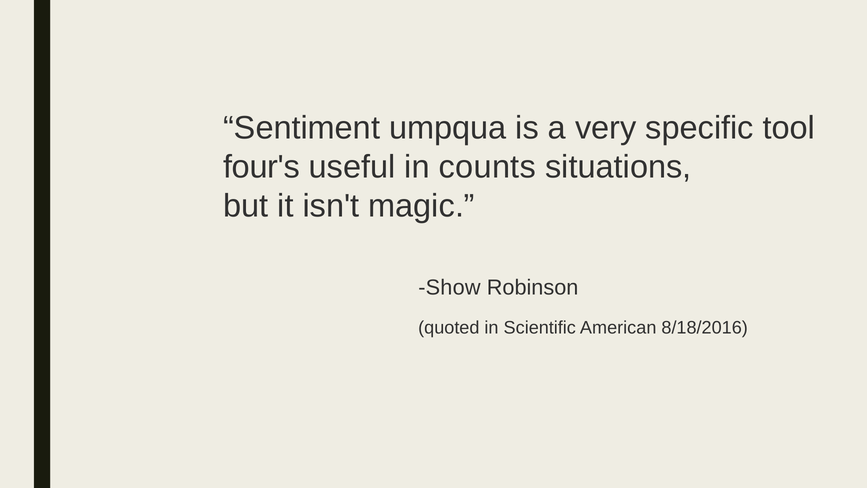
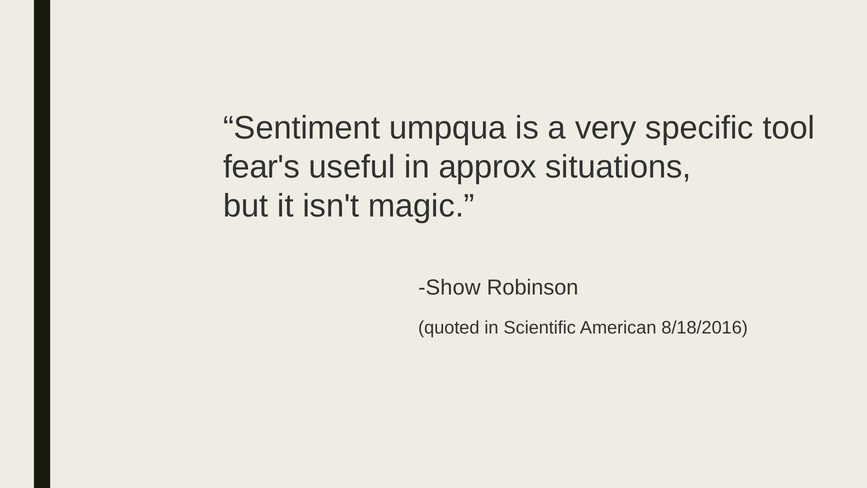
four's: four's -> fear's (262, 167)
counts: counts -> approx (488, 167)
